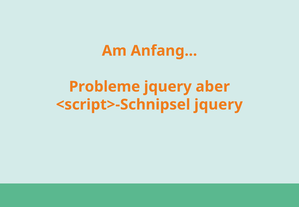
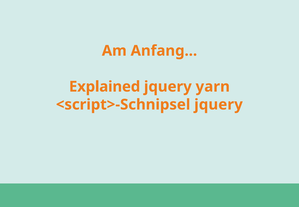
Probleme: Probleme -> Explained (105, 87)
aber: aber -> yarn (213, 87)
